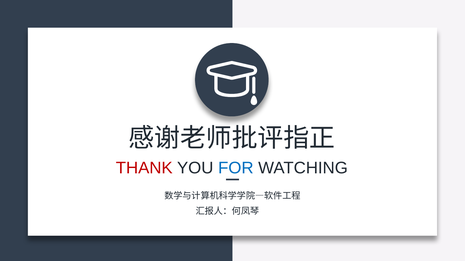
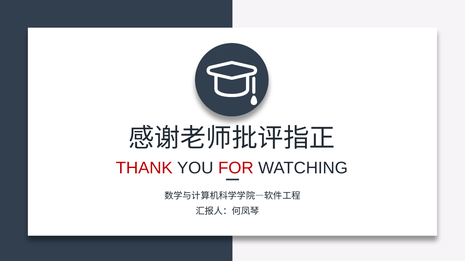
FOR colour: blue -> red (236, 168)
